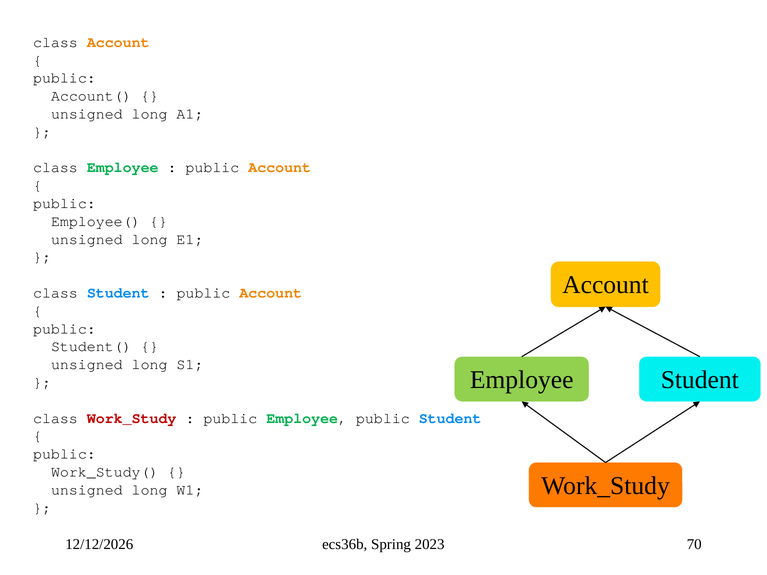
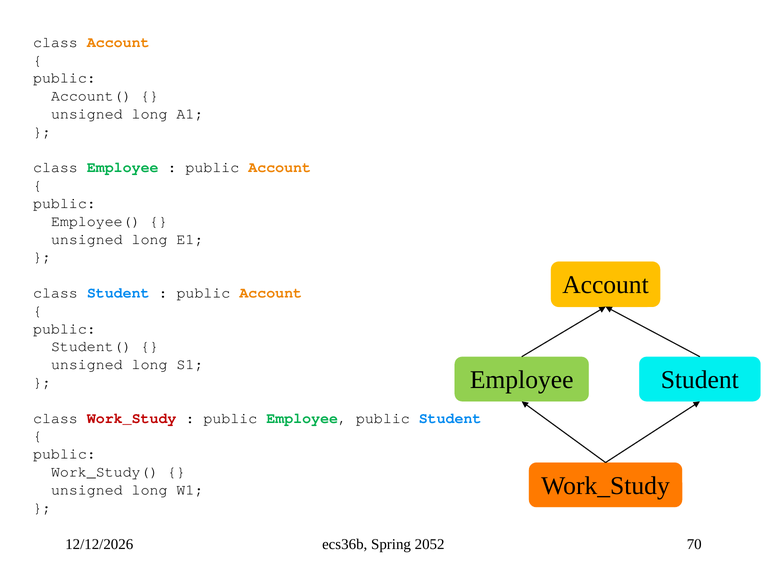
2023: 2023 -> 2052 (430, 544)
